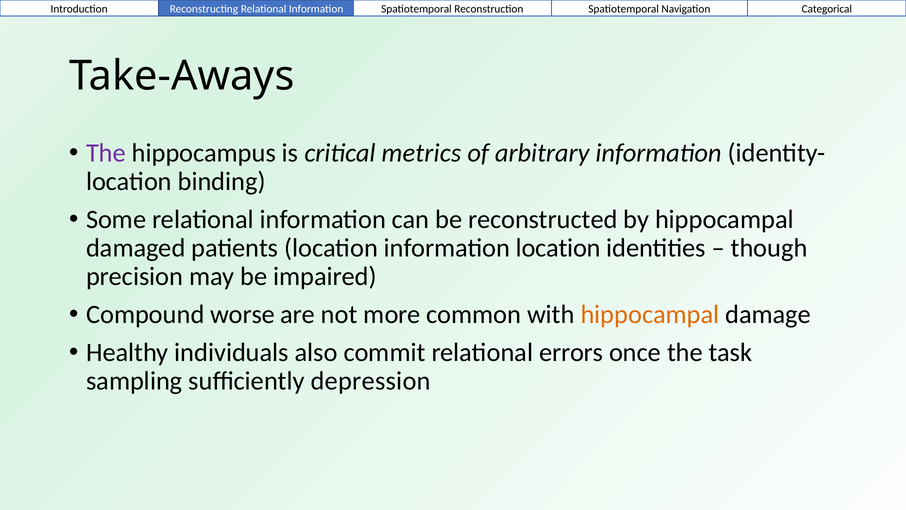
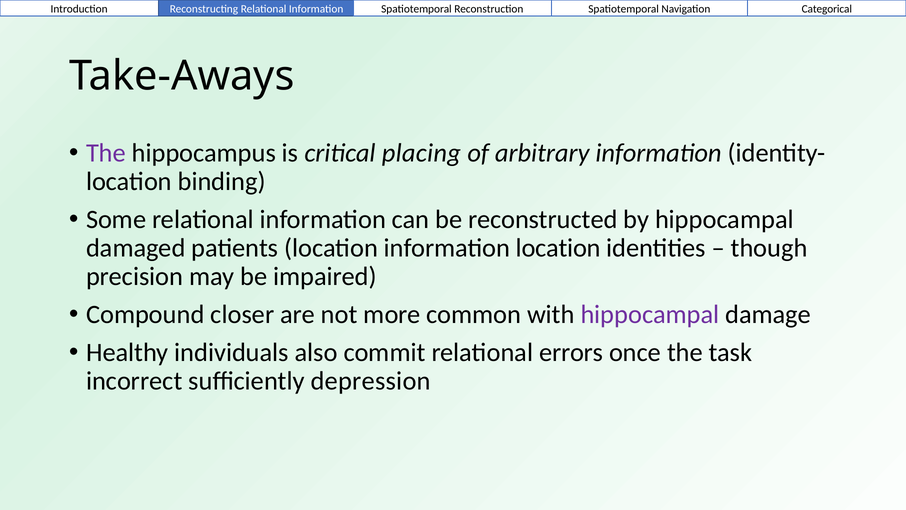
metrics: metrics -> placing (421, 153)
worse: worse -> closer (242, 314)
hippocampal colour: orange -> purple (650, 314)
sampling: sampling -> incorrect (134, 381)
